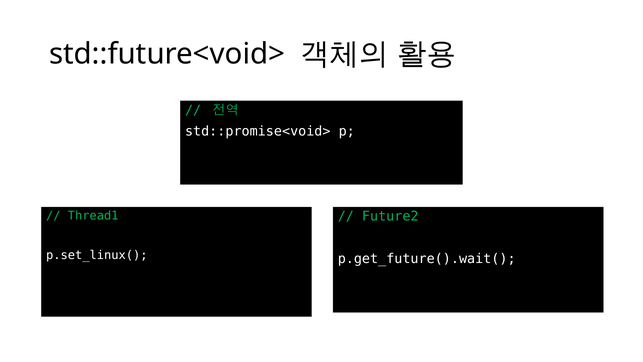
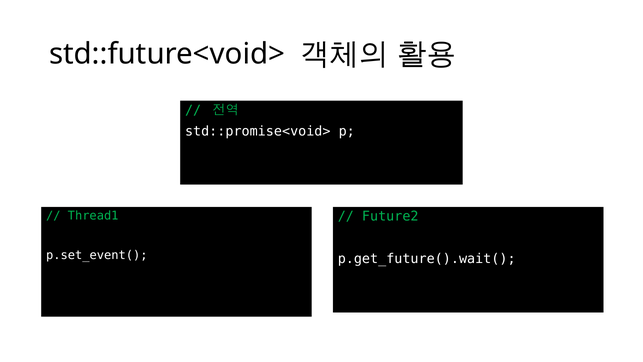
p.set_linux(: p.set_linux( -> p.set_event( (97, 255)
